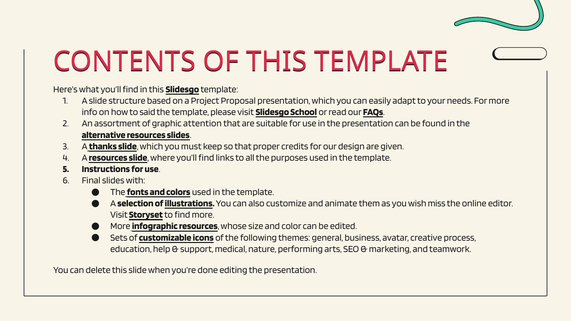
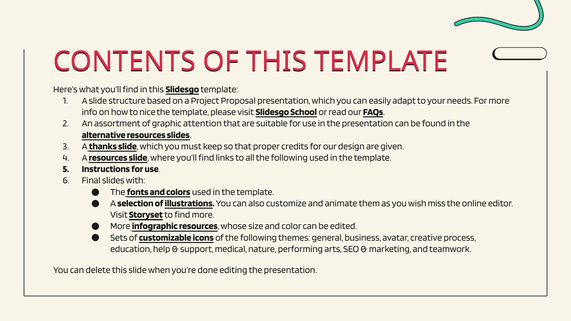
said: said -> nice (147, 112)
all the purposes: purposes -> following (289, 158)
